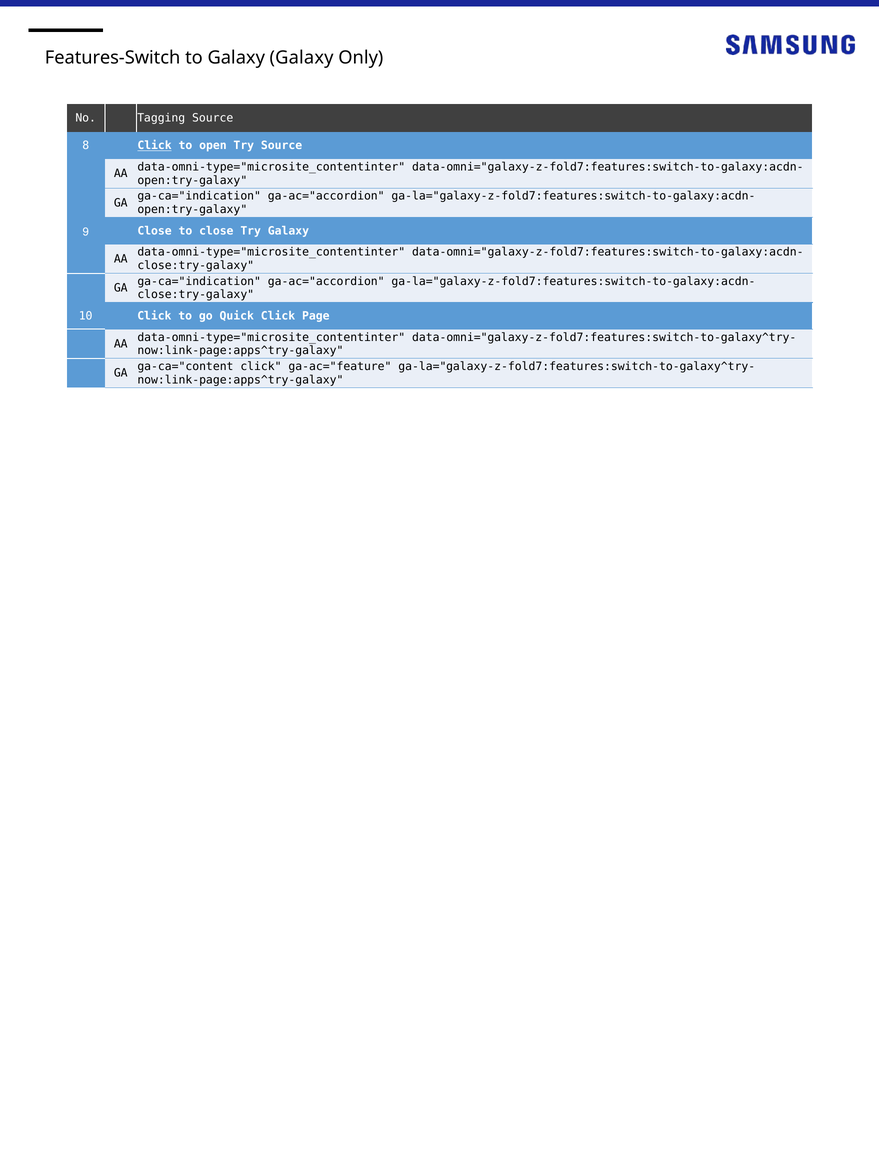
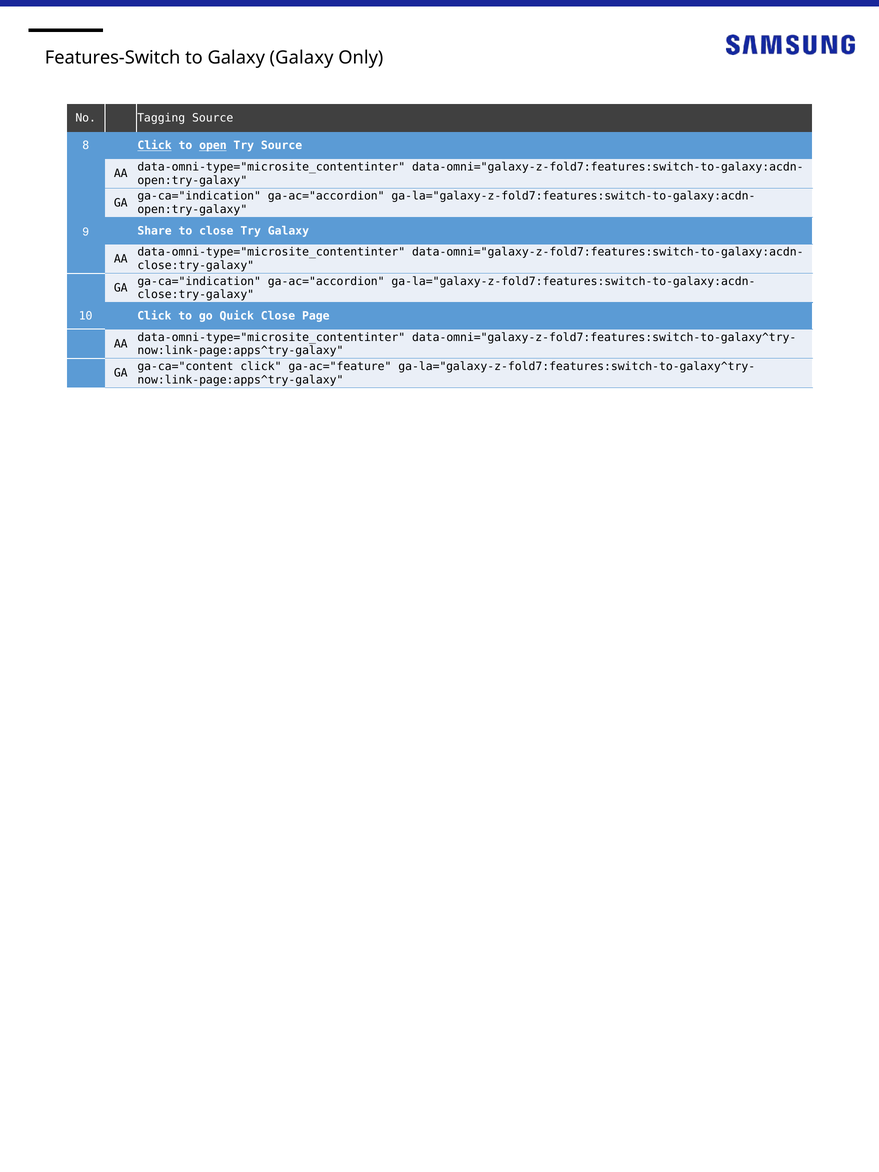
open underline: none -> present (213, 146)
9 Close: Close -> Share (155, 231)
Quick Click: Click -> Close (278, 316)
